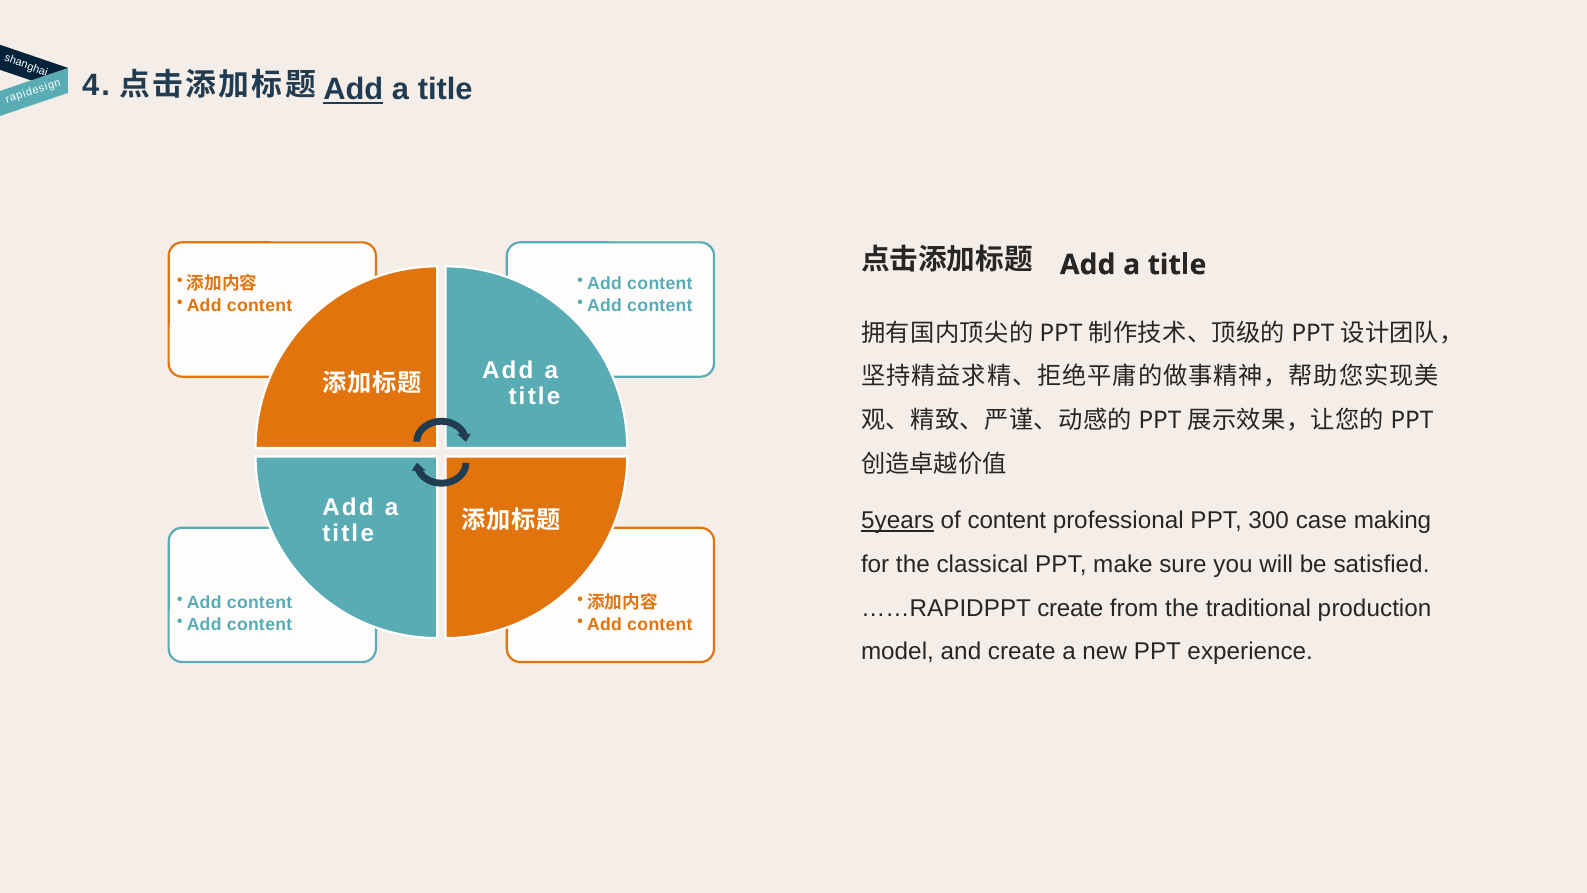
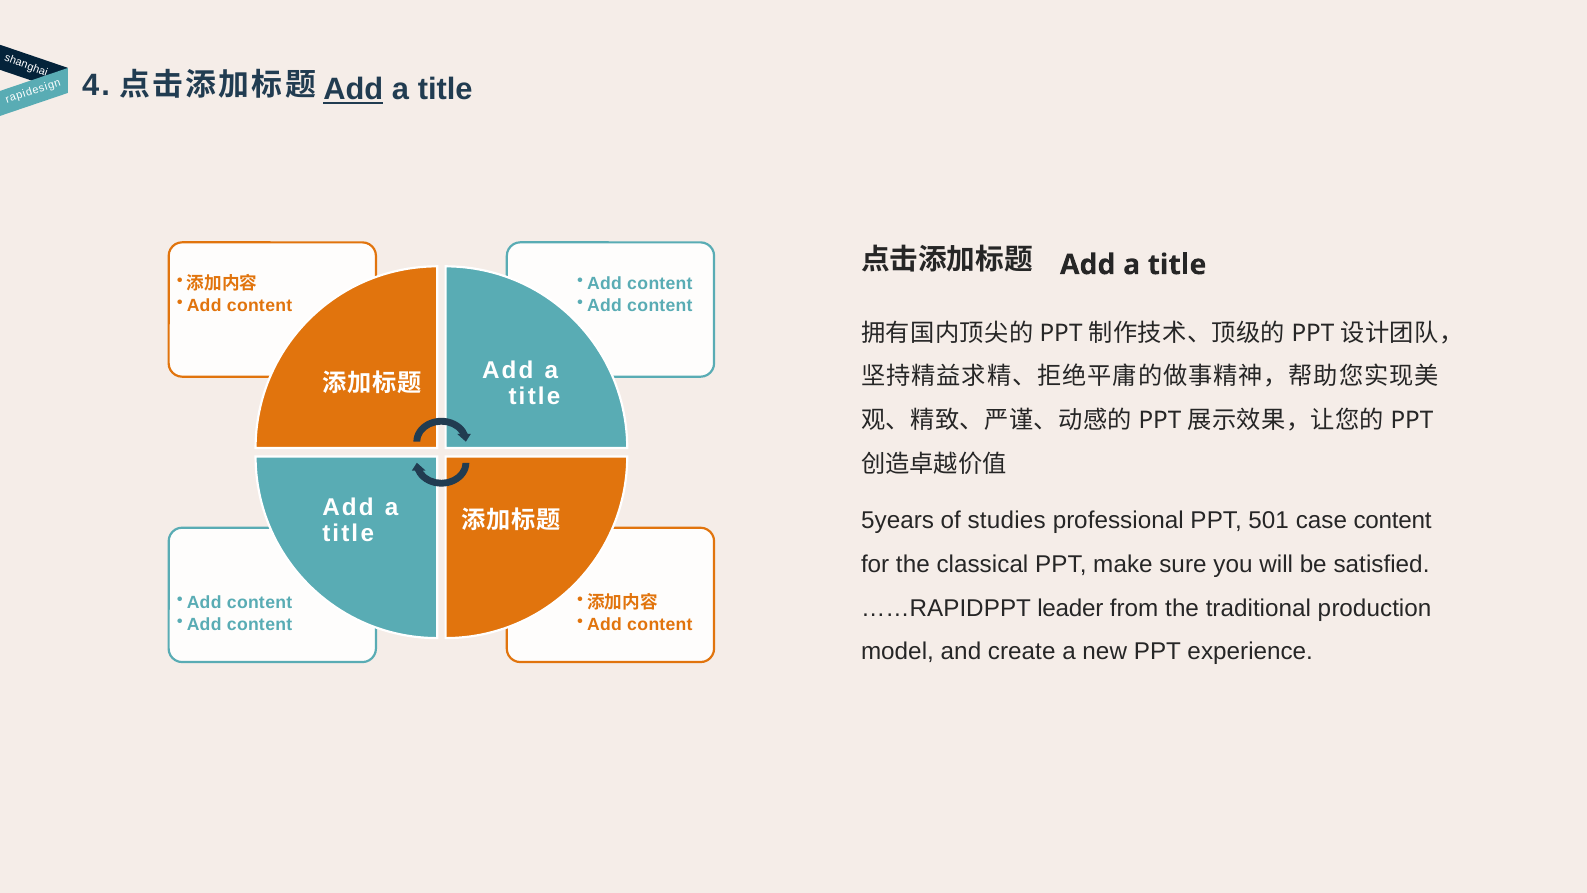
5years underline: present -> none (898, 520)
of content: content -> studies (1007, 520)
300: 300 -> 501 (1269, 520)
case making: making -> content (1393, 520)
……RAPIDPPT create: create -> leader (1070, 608)
